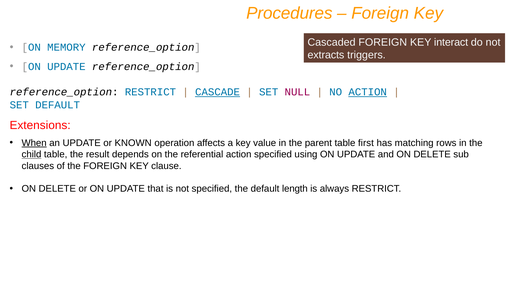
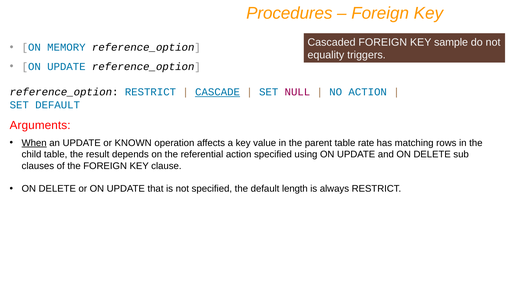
interact: interact -> sample (451, 42)
extracts: extracts -> equality (326, 55)
ACTION underline: present -> none (368, 92)
Extensions: Extensions -> Arguments (40, 125)
first: first -> rate (366, 143)
child underline: present -> none (31, 155)
